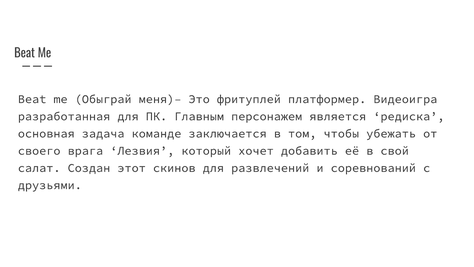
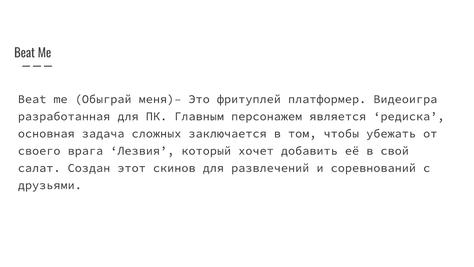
команде: команде -> сложных (156, 133)
